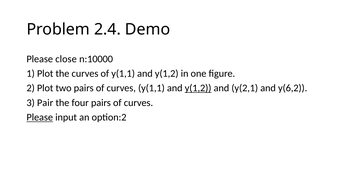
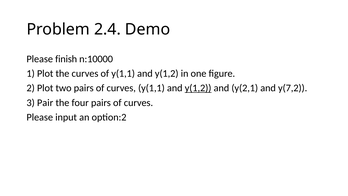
close: close -> finish (66, 59)
y(6,2: y(6,2 -> y(7,2 (293, 88)
Please underline: present -> none (40, 117)
